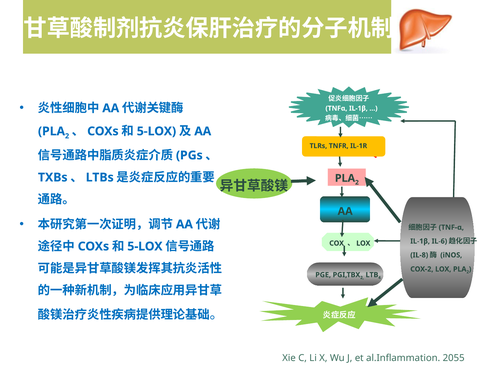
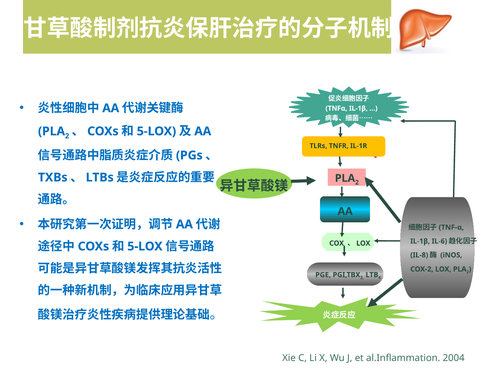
2055: 2055 -> 2004 (454, 358)
